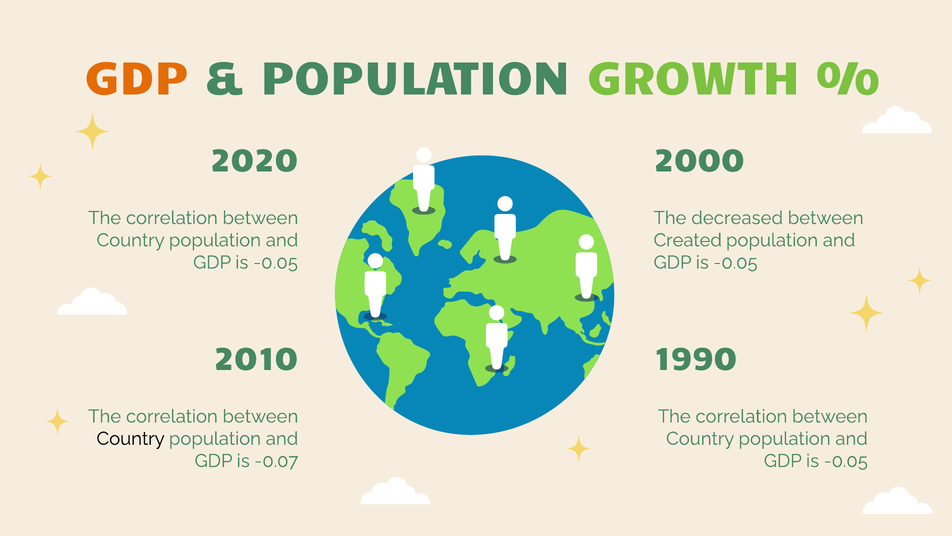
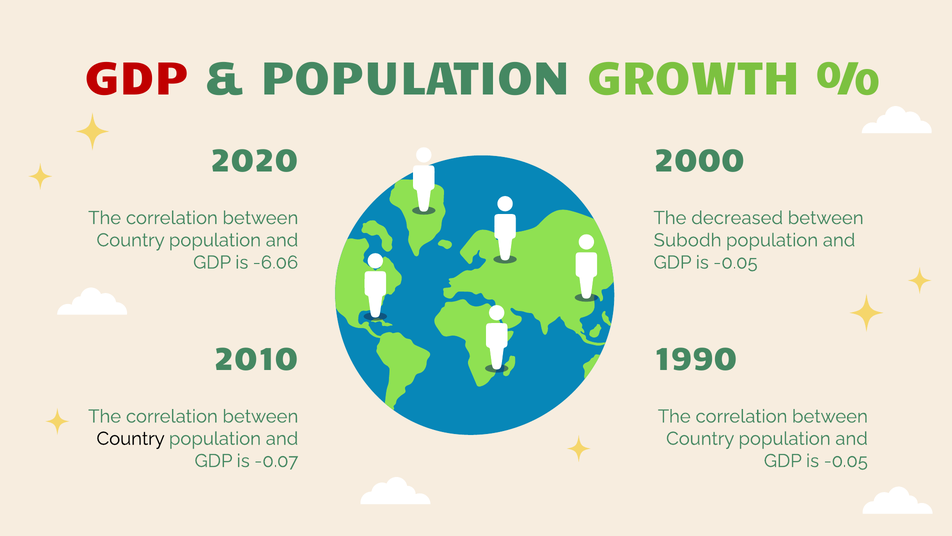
GDP colour: orange -> red (137, 79)
Created: Created -> Subodh (688, 240)
-0.05: -0.05 -> -6.06 (276, 262)
